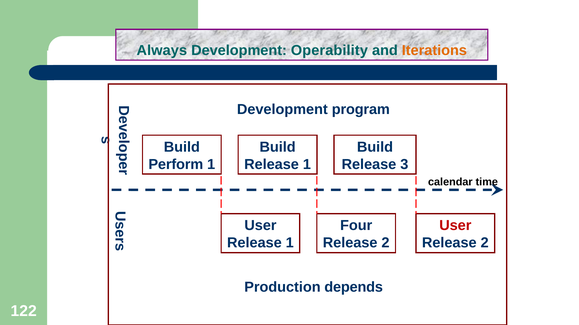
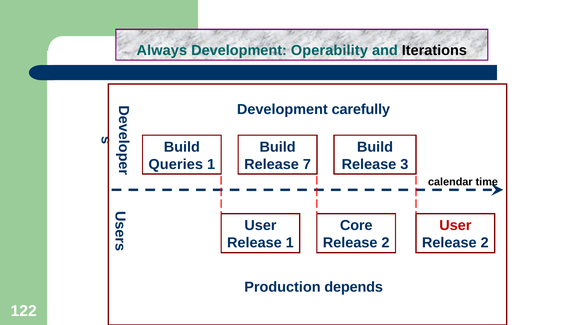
Iterations colour: orange -> black (434, 50)
program: program -> carefully (361, 110)
Perform: Perform -> Queries (176, 165)
1: 1 -> 7 (307, 165)
Four: Four -> Core (356, 226)
